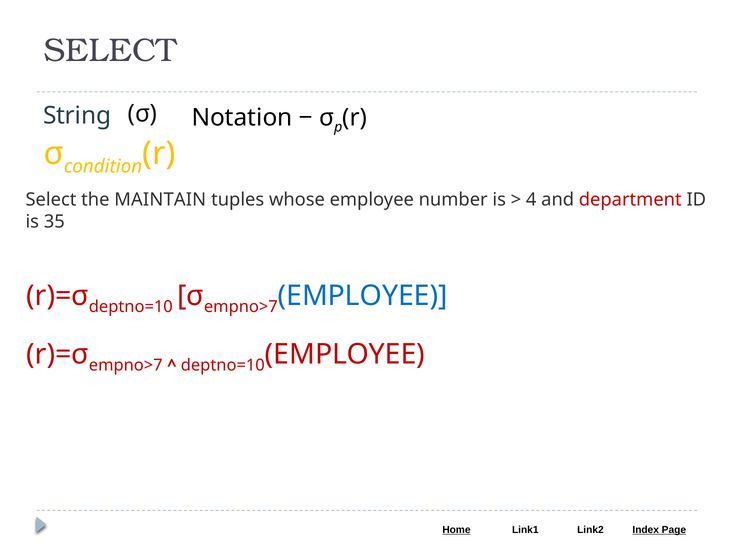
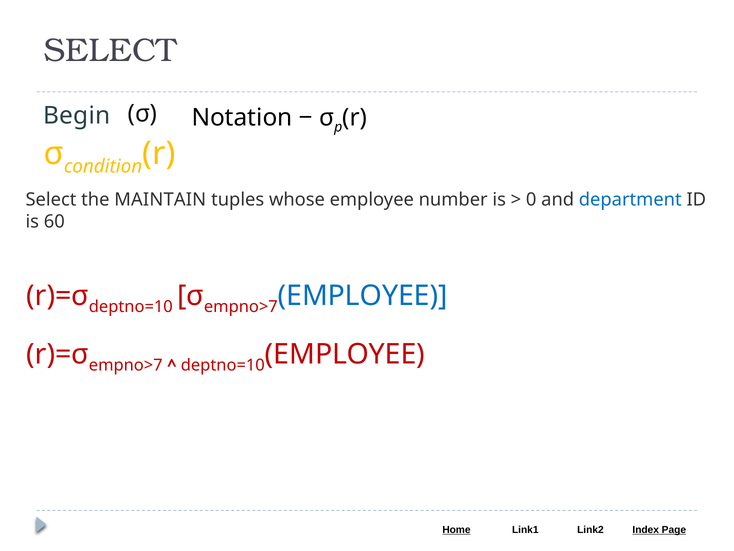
String: String -> Begin (77, 116)
4: 4 -> 0 (531, 199)
department colour: red -> blue (630, 199)
35: 35 -> 60 (54, 221)
